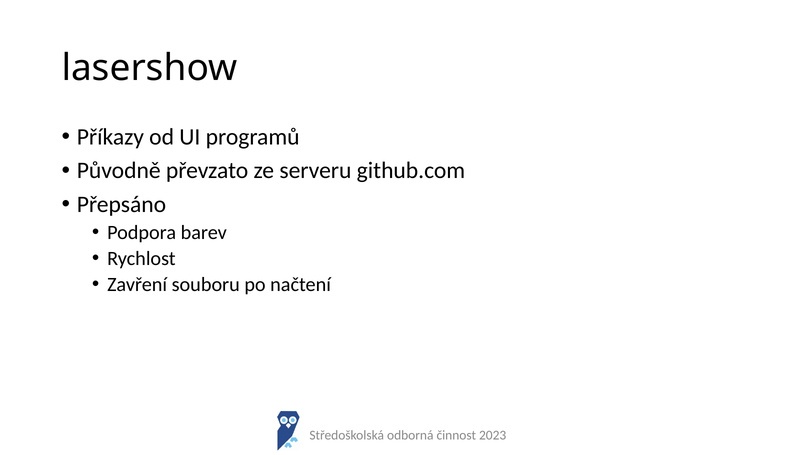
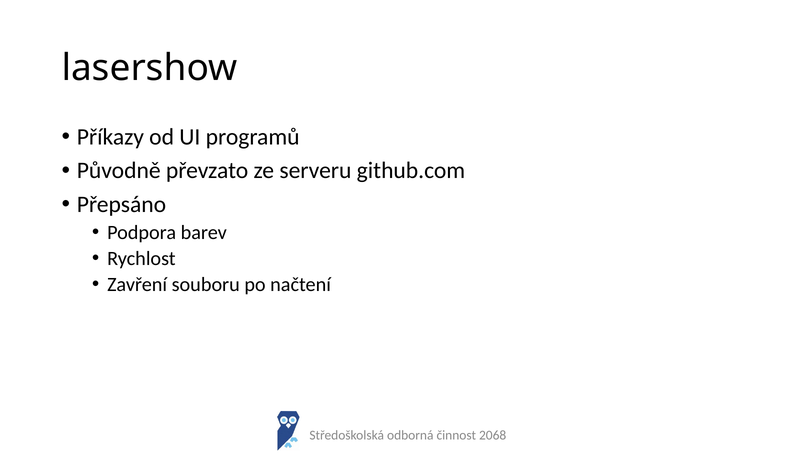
2023: 2023 -> 2068 (493, 436)
